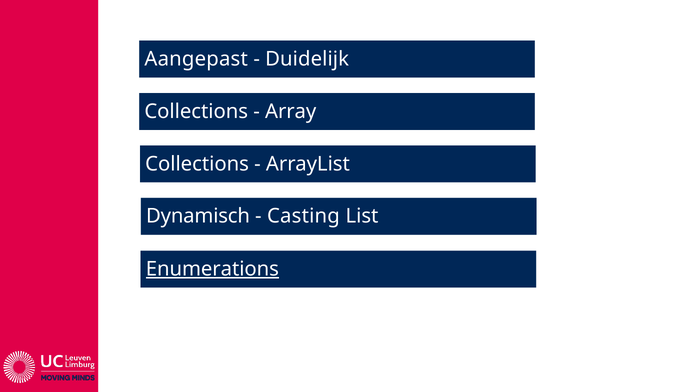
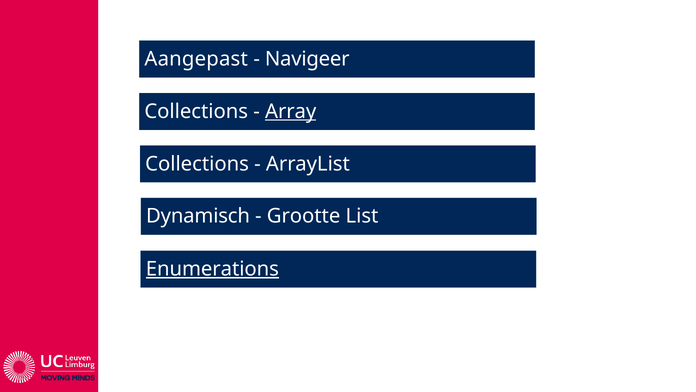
Duidelijk: Duidelijk -> Navigeer (307, 59)
Array underline: none -> present (291, 111)
Casting: Casting -> Grootte (304, 216)
